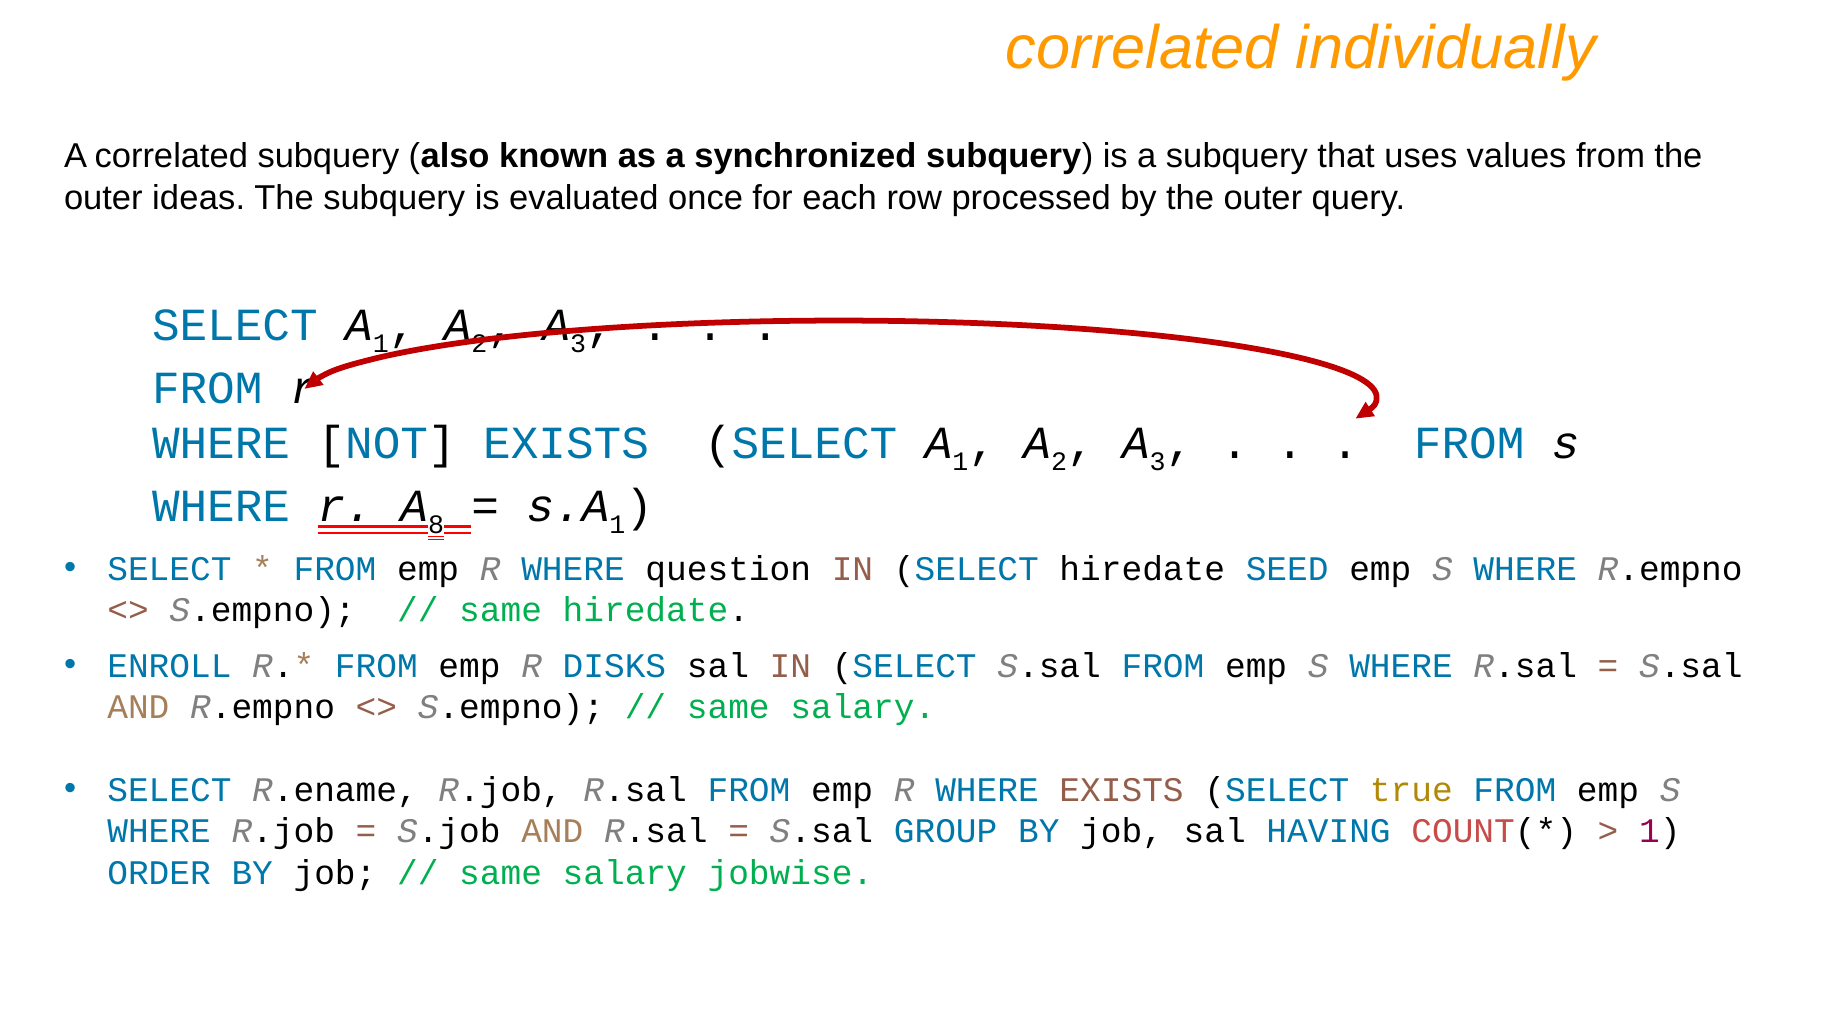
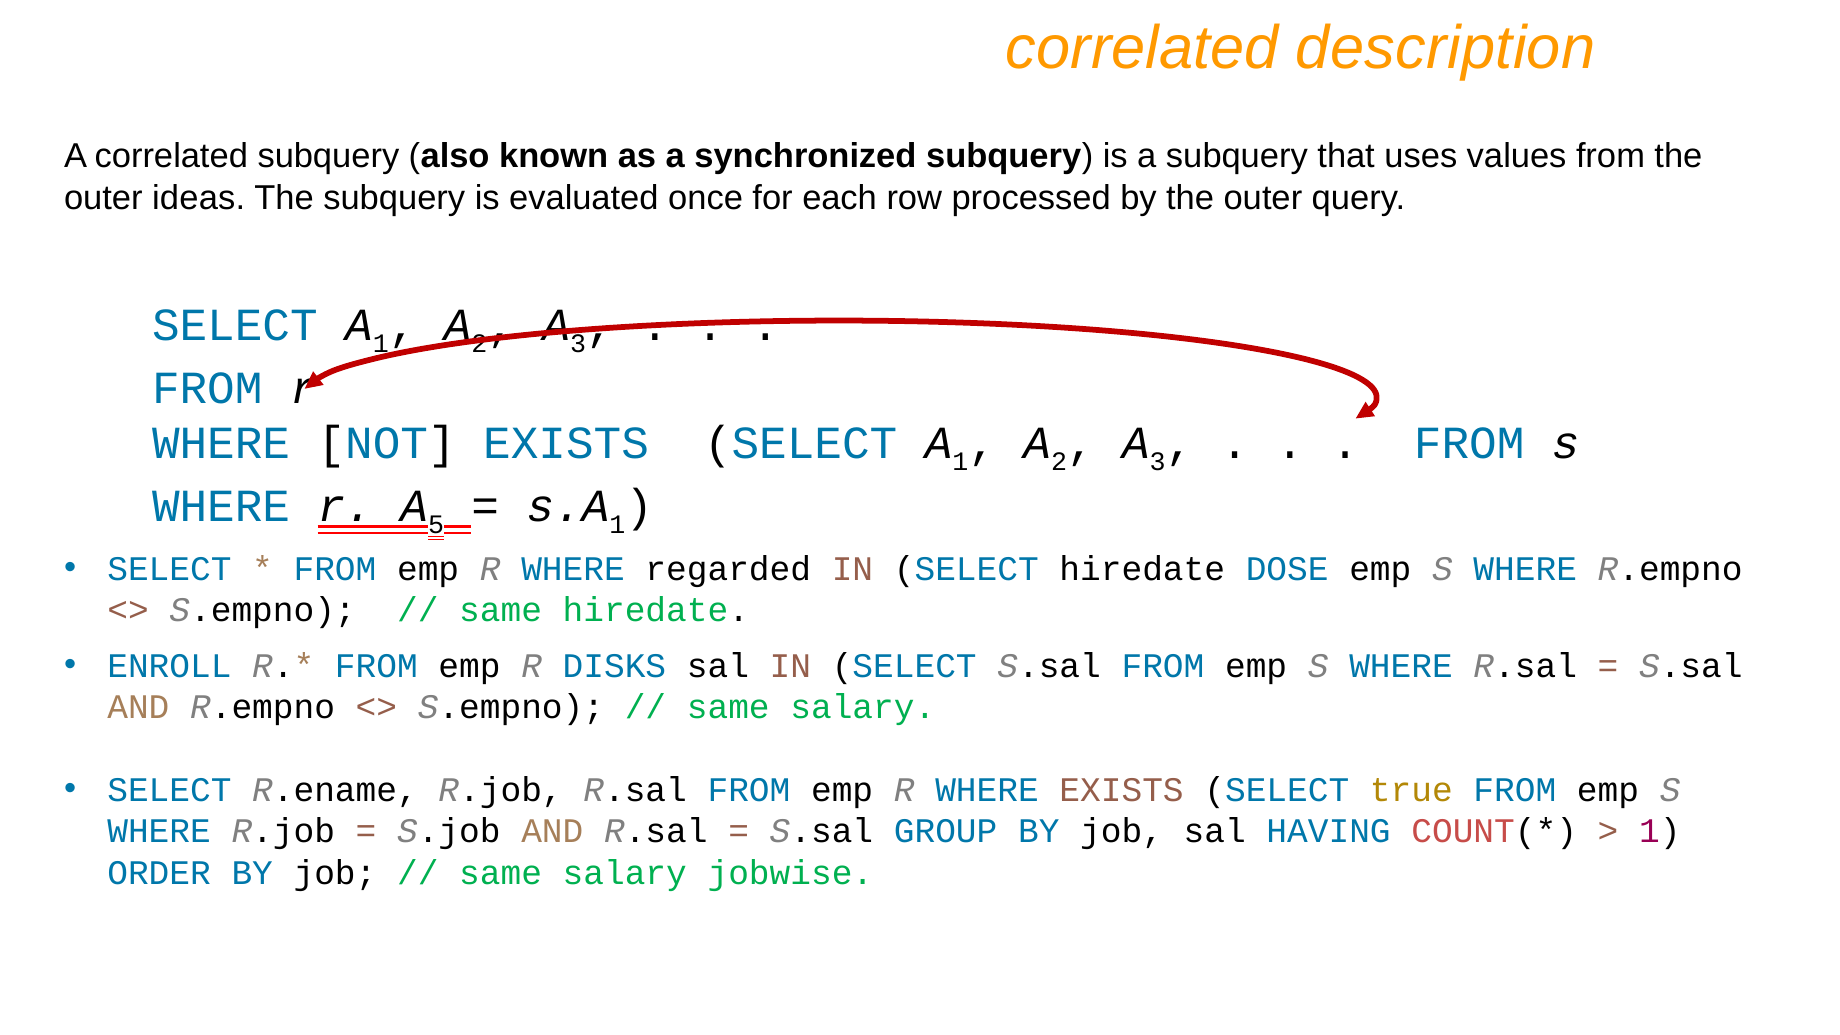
individually: individually -> description (1446, 48)
8: 8 -> 5 (436, 524)
question: question -> regarded (728, 569)
SEED: SEED -> DOSE (1287, 569)
